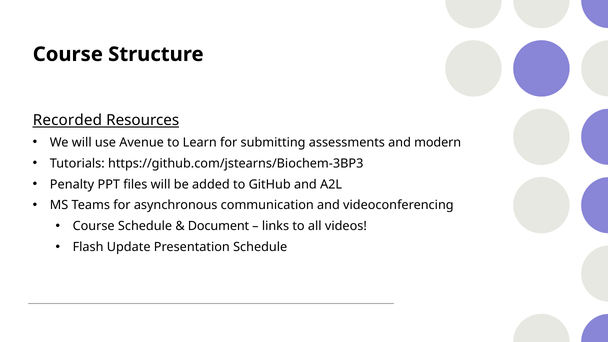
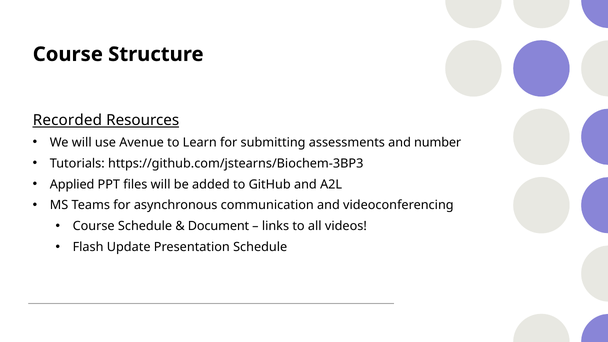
modern: modern -> number (438, 142)
Penalty: Penalty -> Applied (72, 184)
